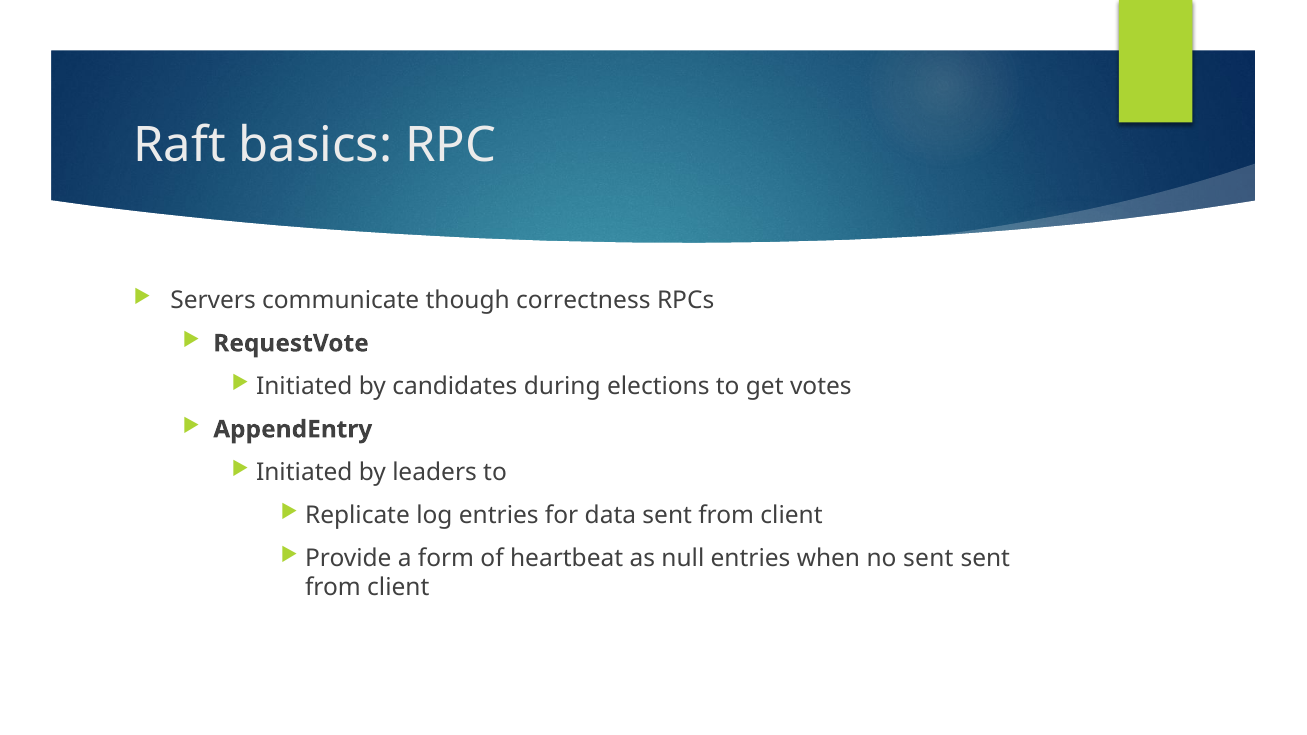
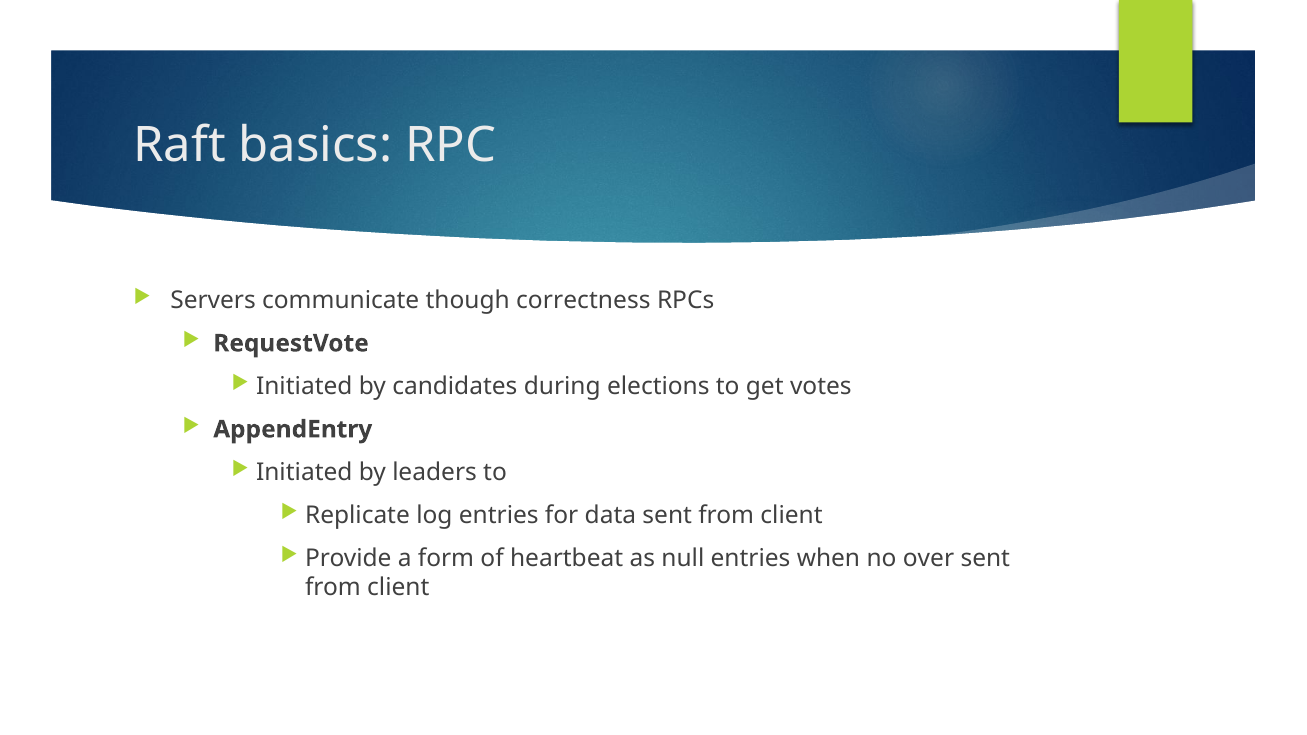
no sent: sent -> over (928, 559)
